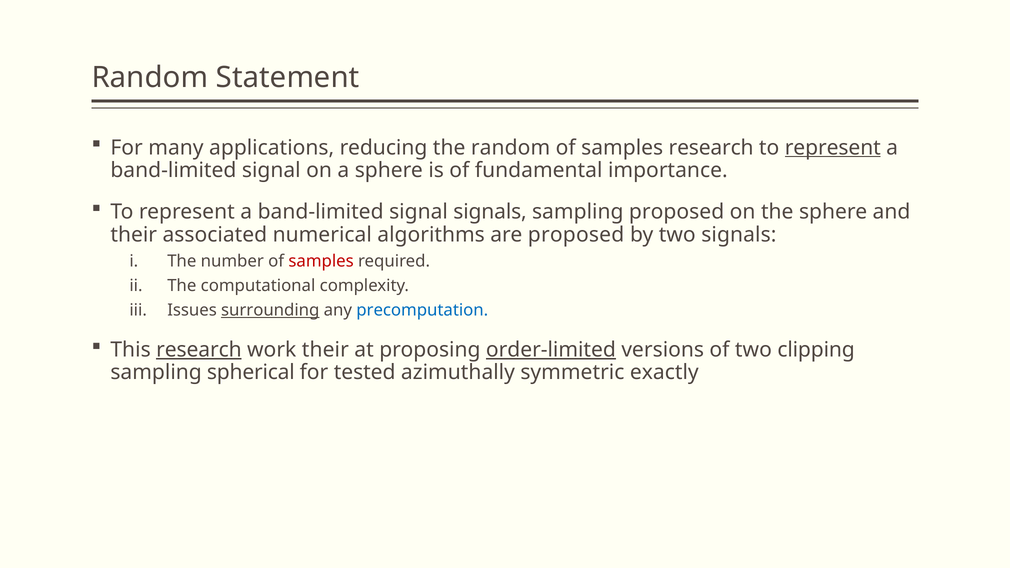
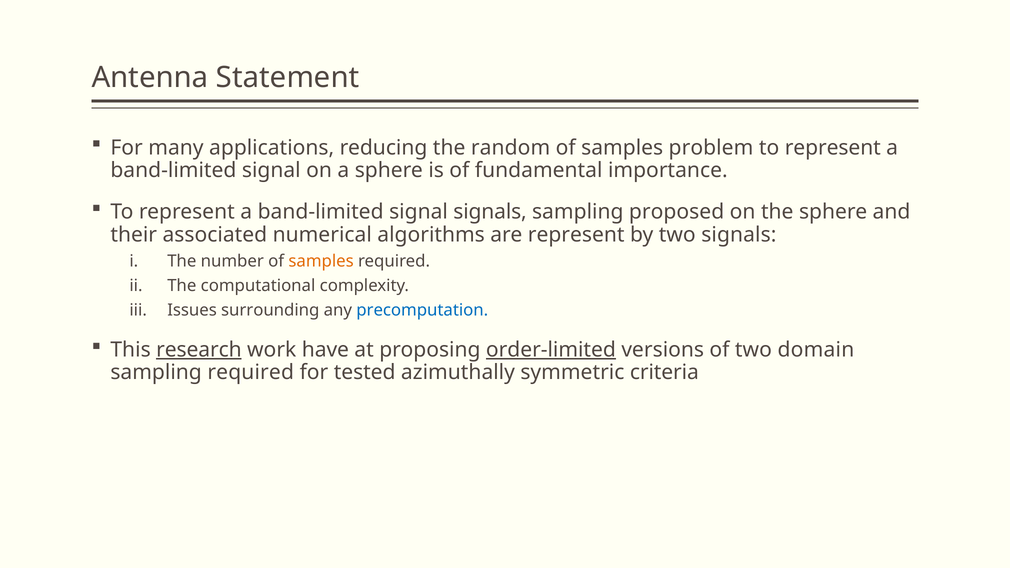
Random: Random -> Antenna (150, 77)
samples research: research -> problem (711, 148)
represent underline: present -> none (833, 148)
are proposed: proposed -> represent (576, 235)
samples colour: red -> orange (321, 261)
surrounding underline: present -> none (270, 310)
work their: their -> have (325, 350)
clipping: clipping -> domain (816, 350)
sampling spherical: spherical -> required (251, 373)
exactly: exactly -> criteria (664, 373)
